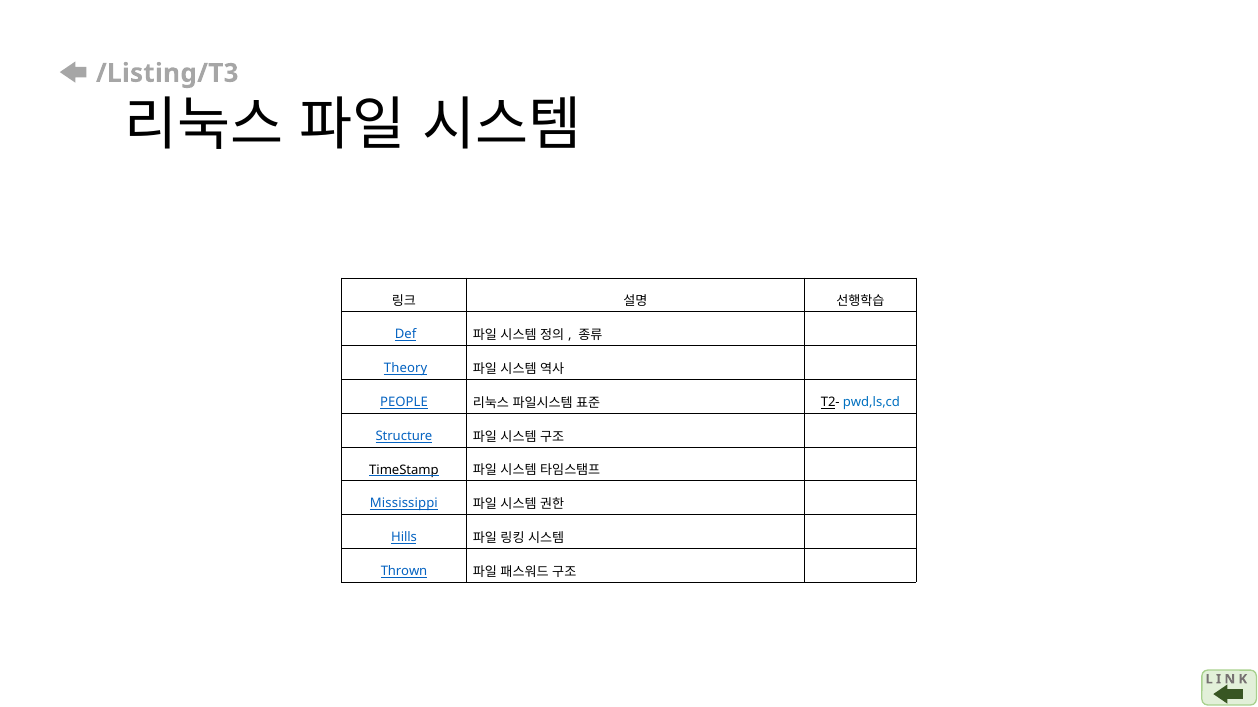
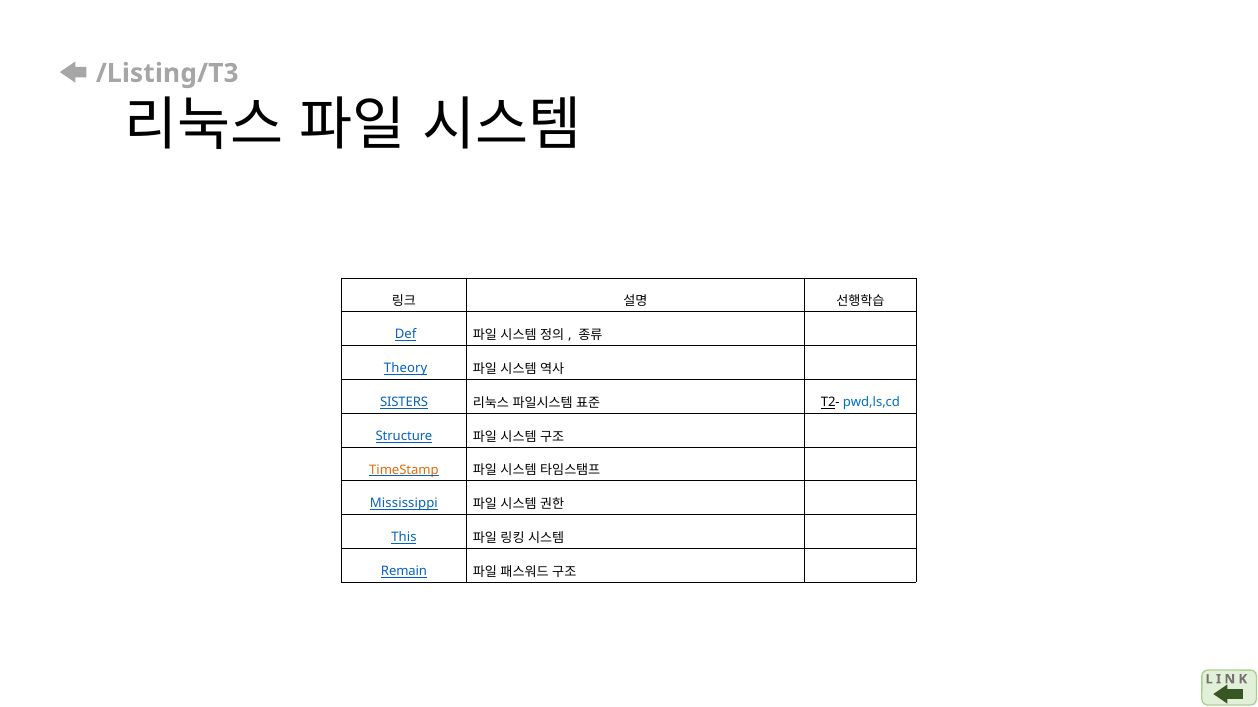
PEOPLE: PEOPLE -> SISTERS (404, 403)
TimeStamp colour: black -> orange (404, 470)
Hills: Hills -> This (404, 538)
Thrown: Thrown -> Remain (404, 572)
